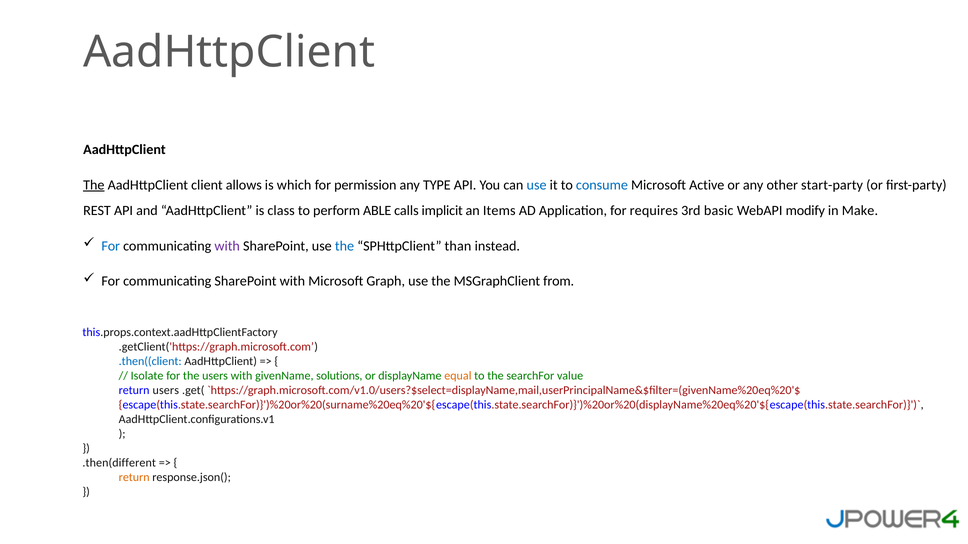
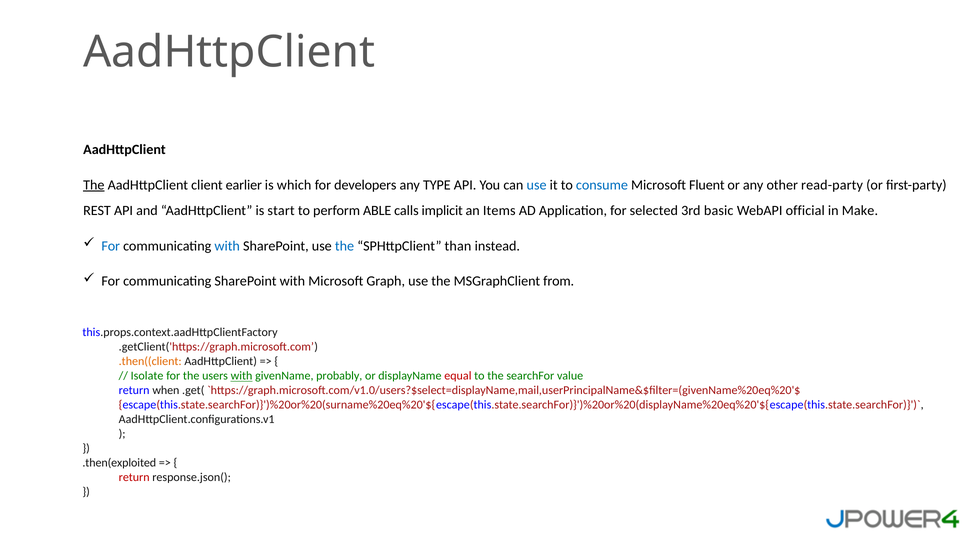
allows: allows -> earlier (244, 185)
permission: permission -> developers (365, 185)
Active: Active -> Fluent (707, 185)
start-party: start-party -> read-party (832, 185)
class: class -> start (281, 211)
requires: requires -> selected (654, 211)
modify: modify -> official (805, 211)
with colour: purple -> blue (227, 246)
.then((client colour: blue -> orange (150, 362)
with underline: none -> present (242, 376)
solutions: solutions -> probably (339, 376)
equal colour: orange -> red (458, 376)
return users: users -> when (166, 391)
.then(different: .then(different -> .then(exploited (119, 463)
return colour: orange -> red (134, 478)
